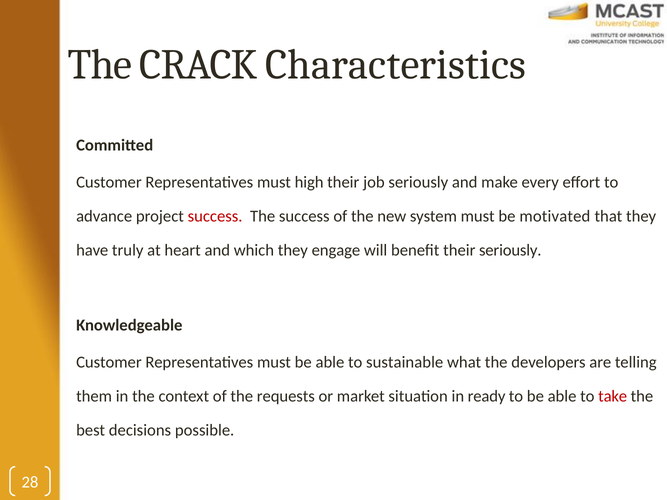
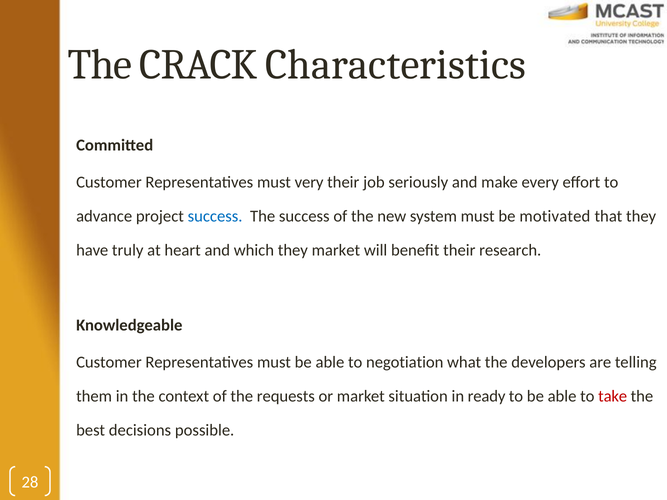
high: high -> very (309, 183)
success colour: red -> blue (215, 217)
they engage: engage -> market (336, 251)
their seriously: seriously -> research (510, 251)
sustainable: sustainable -> negotiation (405, 363)
